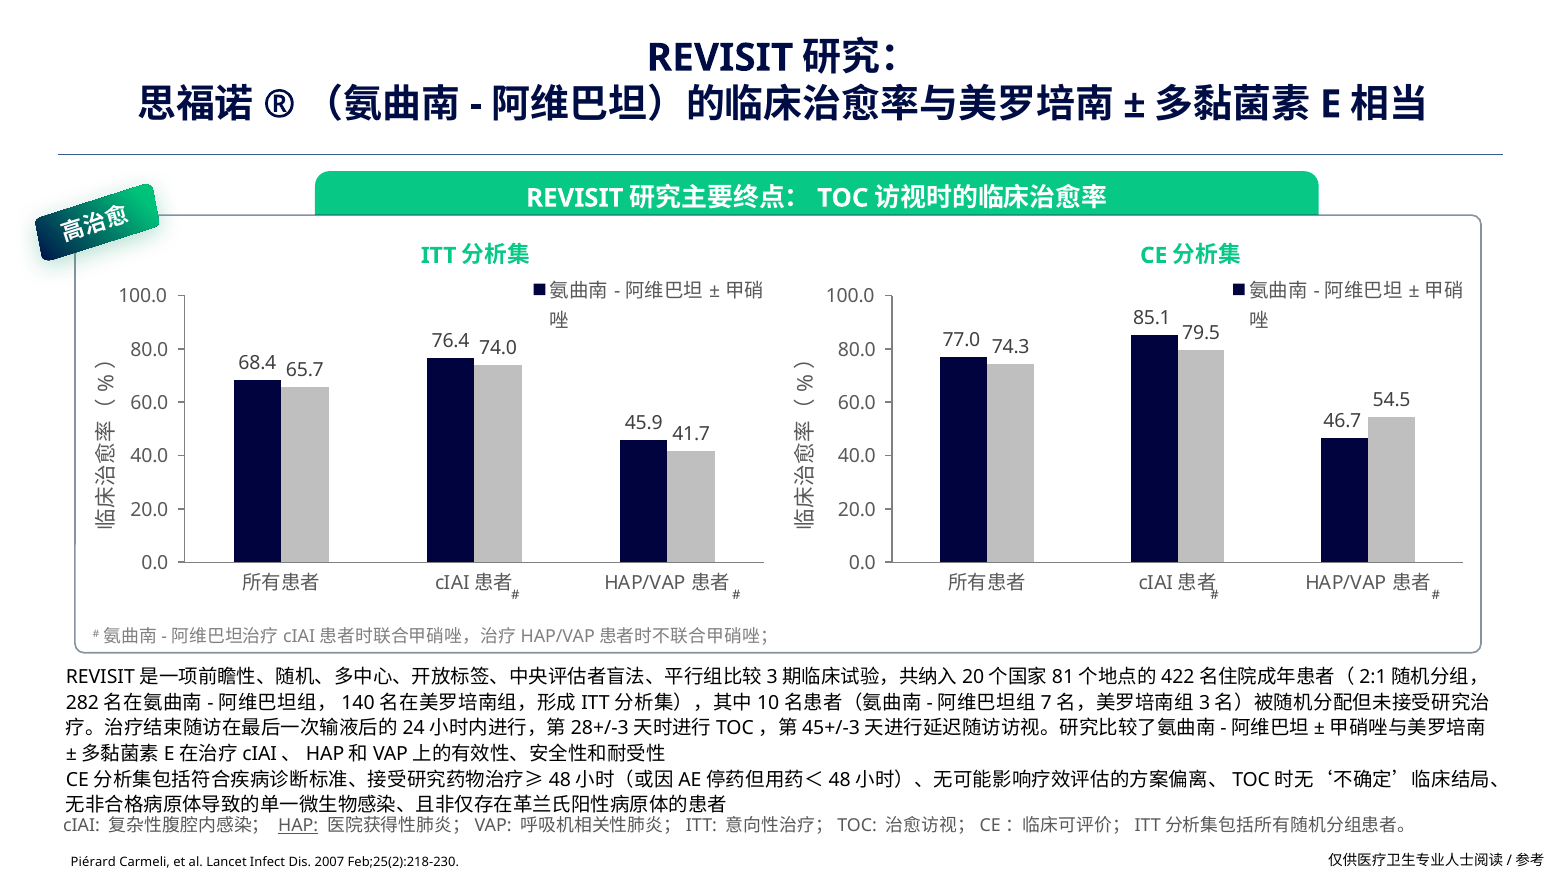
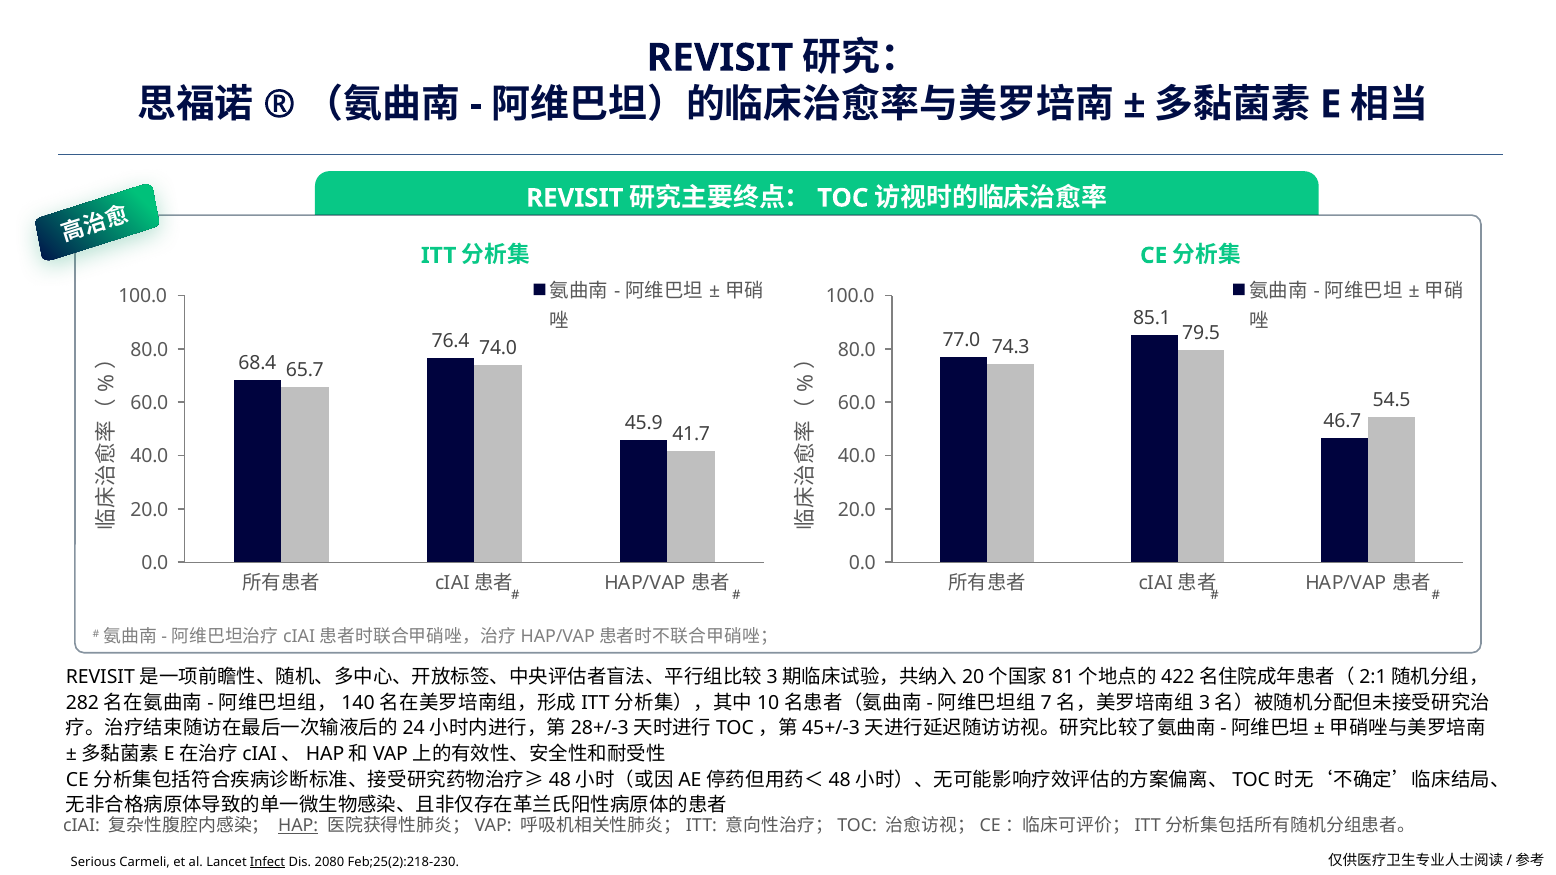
Piérard: Piérard -> Serious (93, 862)
Infect underline: none -> present (268, 862)
2007: 2007 -> 2080 (329, 862)
